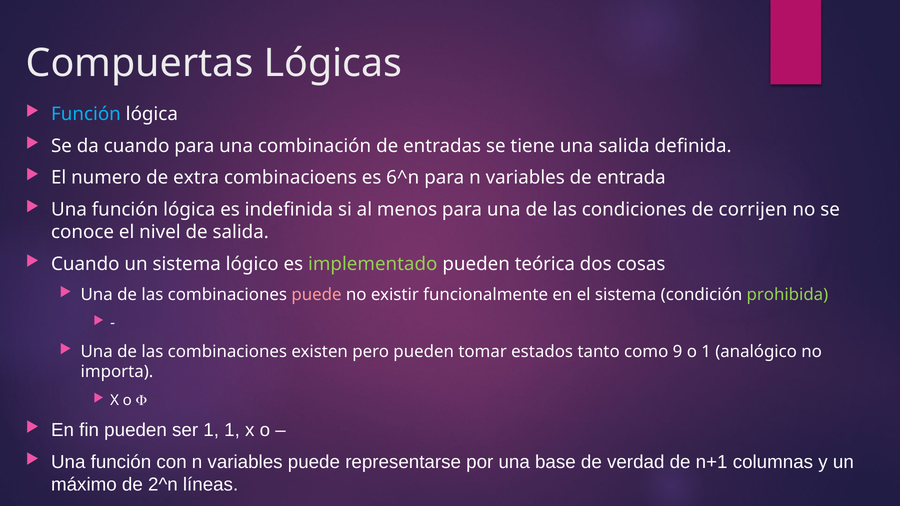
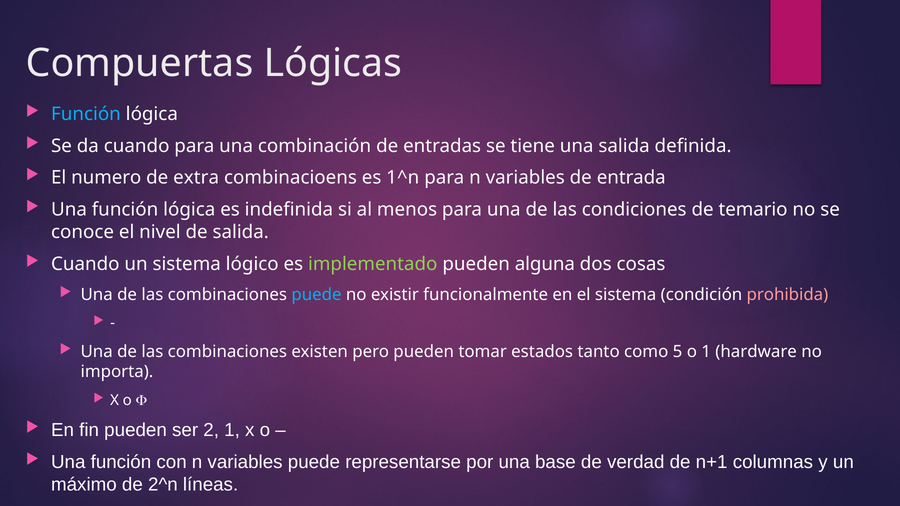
6^n: 6^n -> 1^n (403, 178)
corrijen: corrijen -> temario (753, 210)
teórica: teórica -> alguna (545, 264)
puede colour: pink -> light blue (316, 295)
prohibida colour: light green -> pink (787, 295)
9: 9 -> 5 (678, 352)
analógico: analógico -> hardware (756, 352)
ser 1: 1 -> 2 (211, 430)
